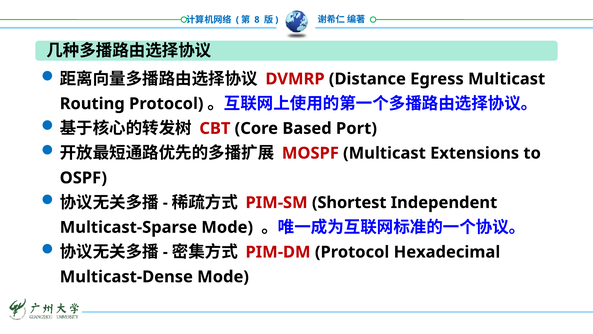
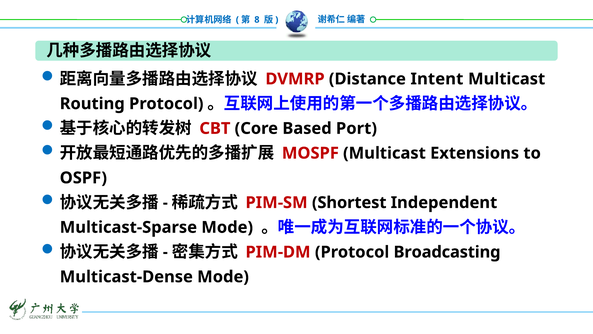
Egress: Egress -> Intent (437, 79)
Hexadecimal: Hexadecimal -> Broadcasting (447, 252)
